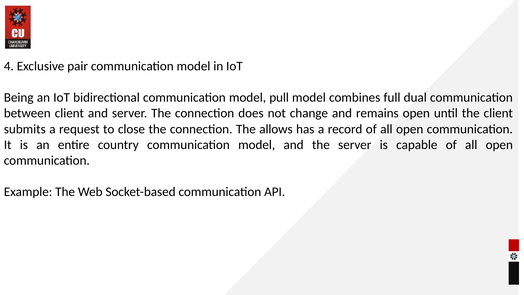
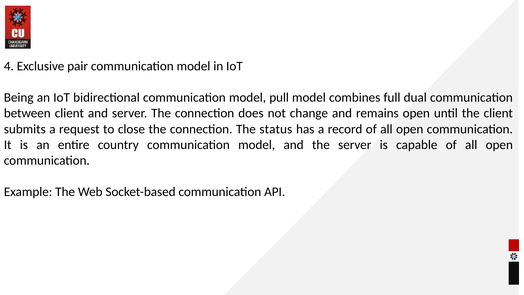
allows: allows -> status (276, 129)
